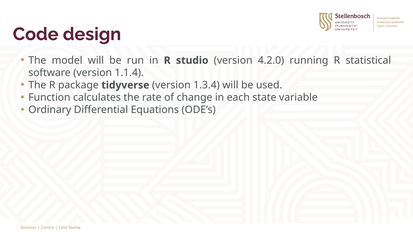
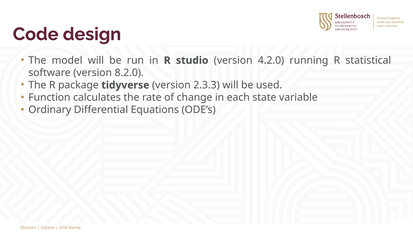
1.1.4: 1.1.4 -> 8.2.0 (129, 73)
1.3.4: 1.3.4 -> 2.3.3 (207, 85)
